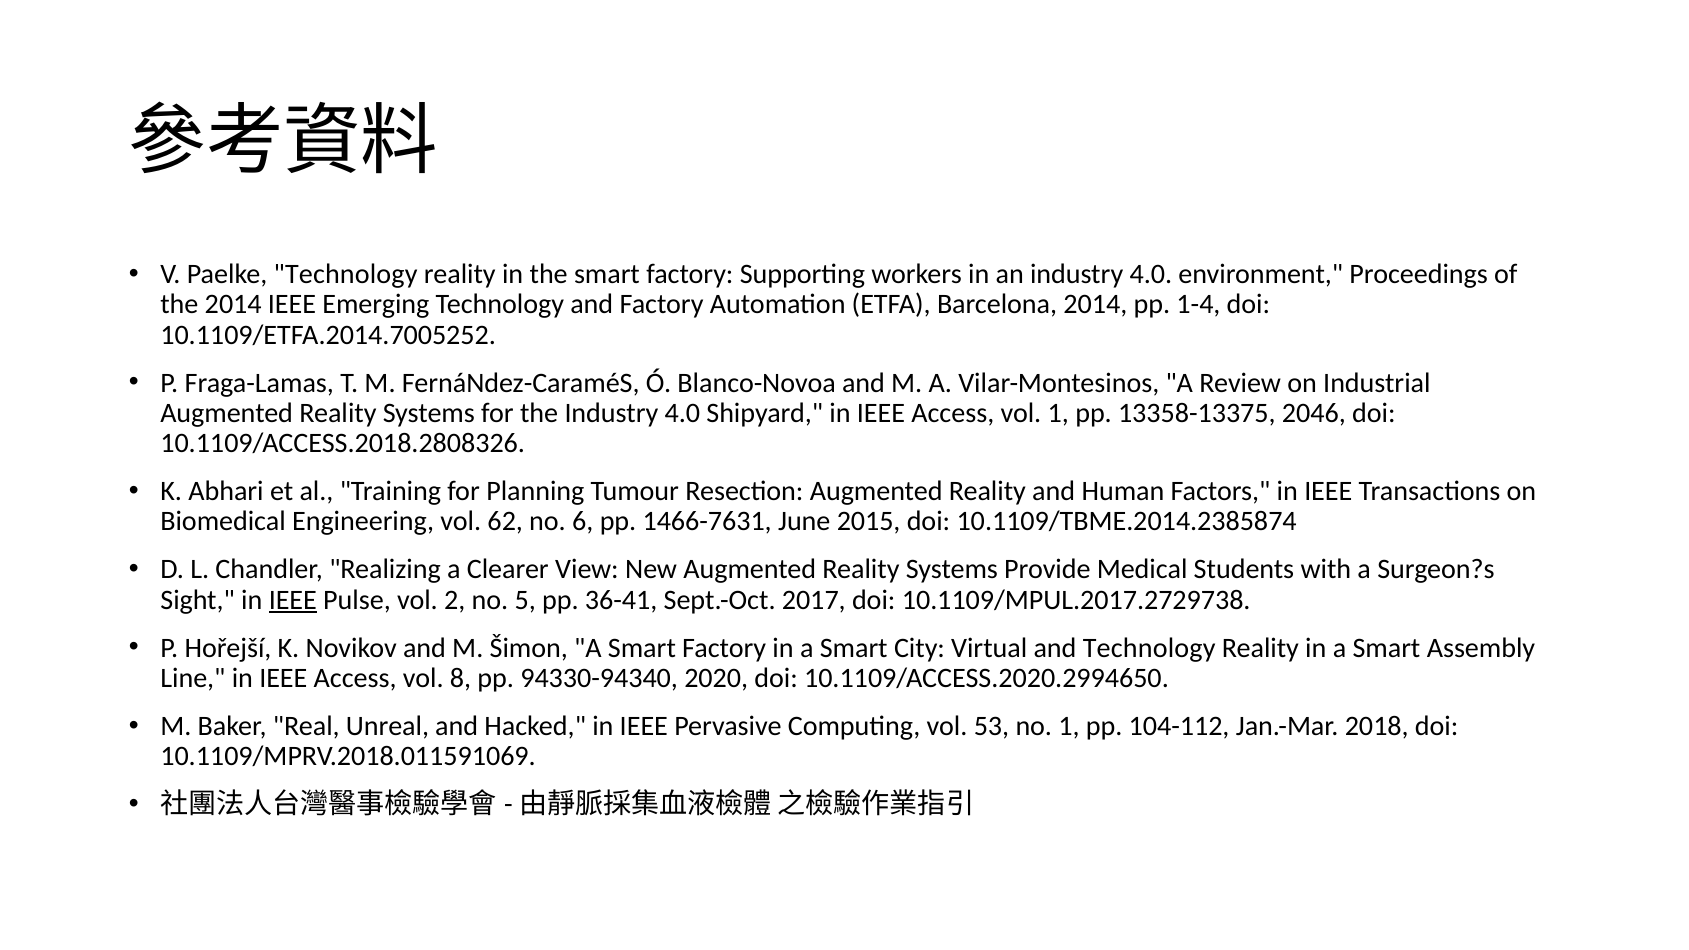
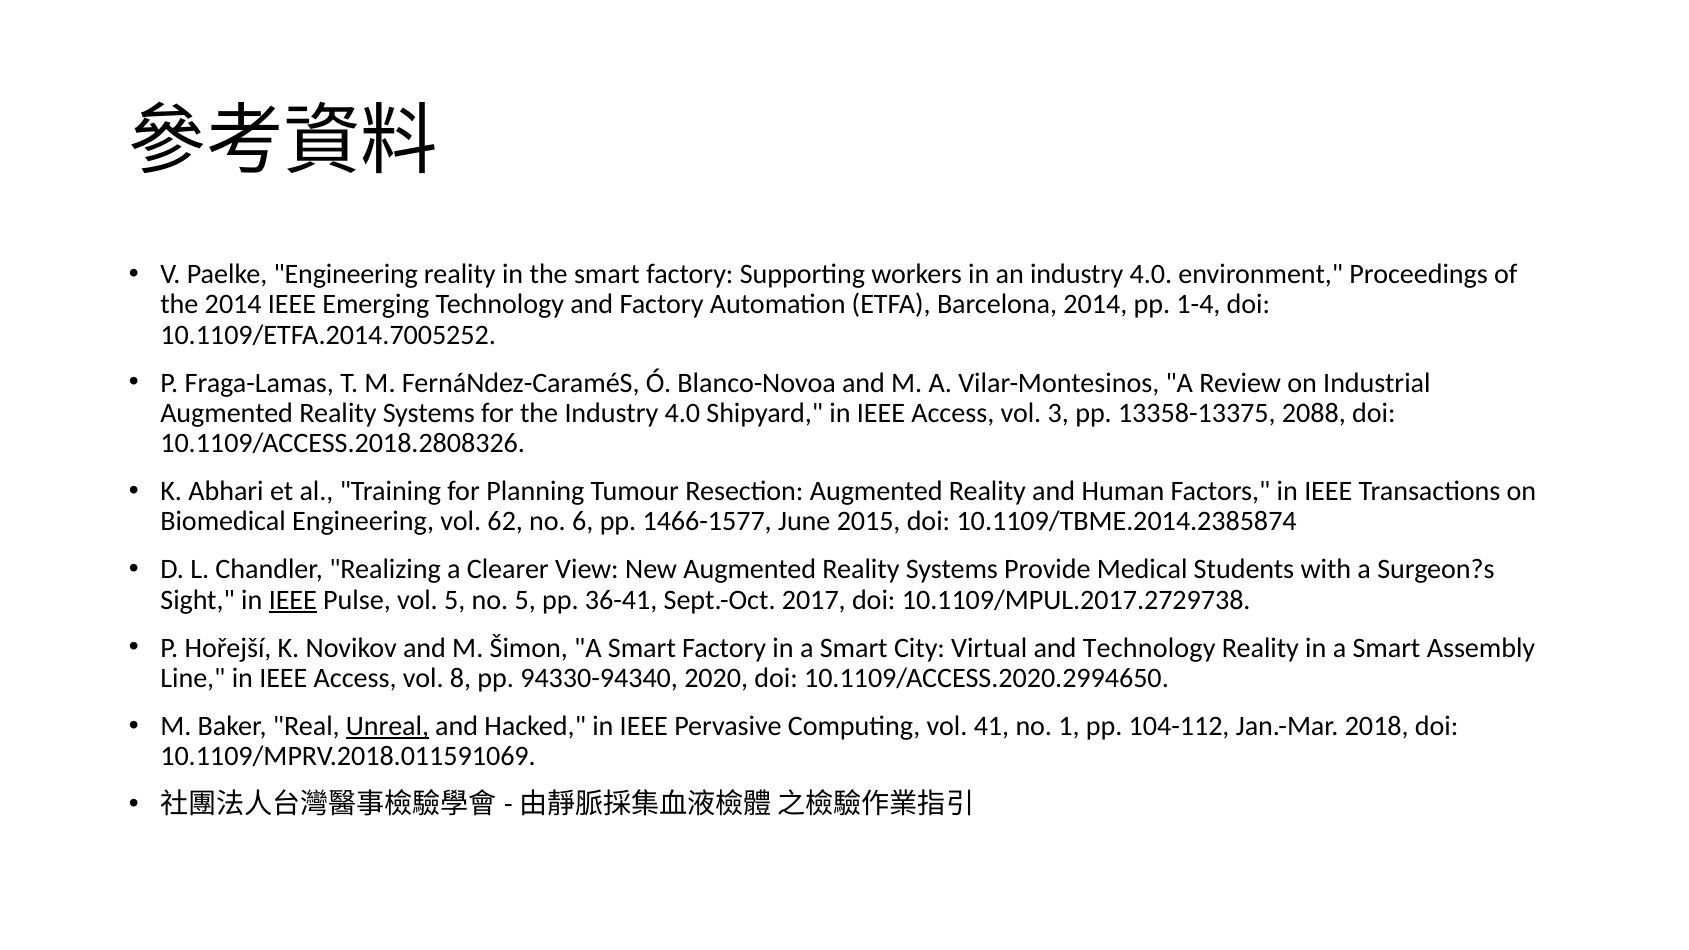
Paelke Technology: Technology -> Engineering (346, 274)
vol 1: 1 -> 3 (1058, 413)
2046: 2046 -> 2088 (1314, 413)
1466-7631: 1466-7631 -> 1466-1577 (707, 522)
vol 2: 2 -> 5 (455, 600)
Unreal underline: none -> present (387, 726)
53: 53 -> 41 (991, 726)
